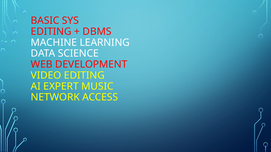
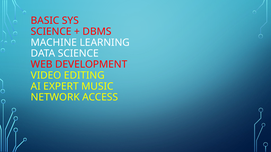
EDITING: EDITING -> SCIENCE (51, 32)
